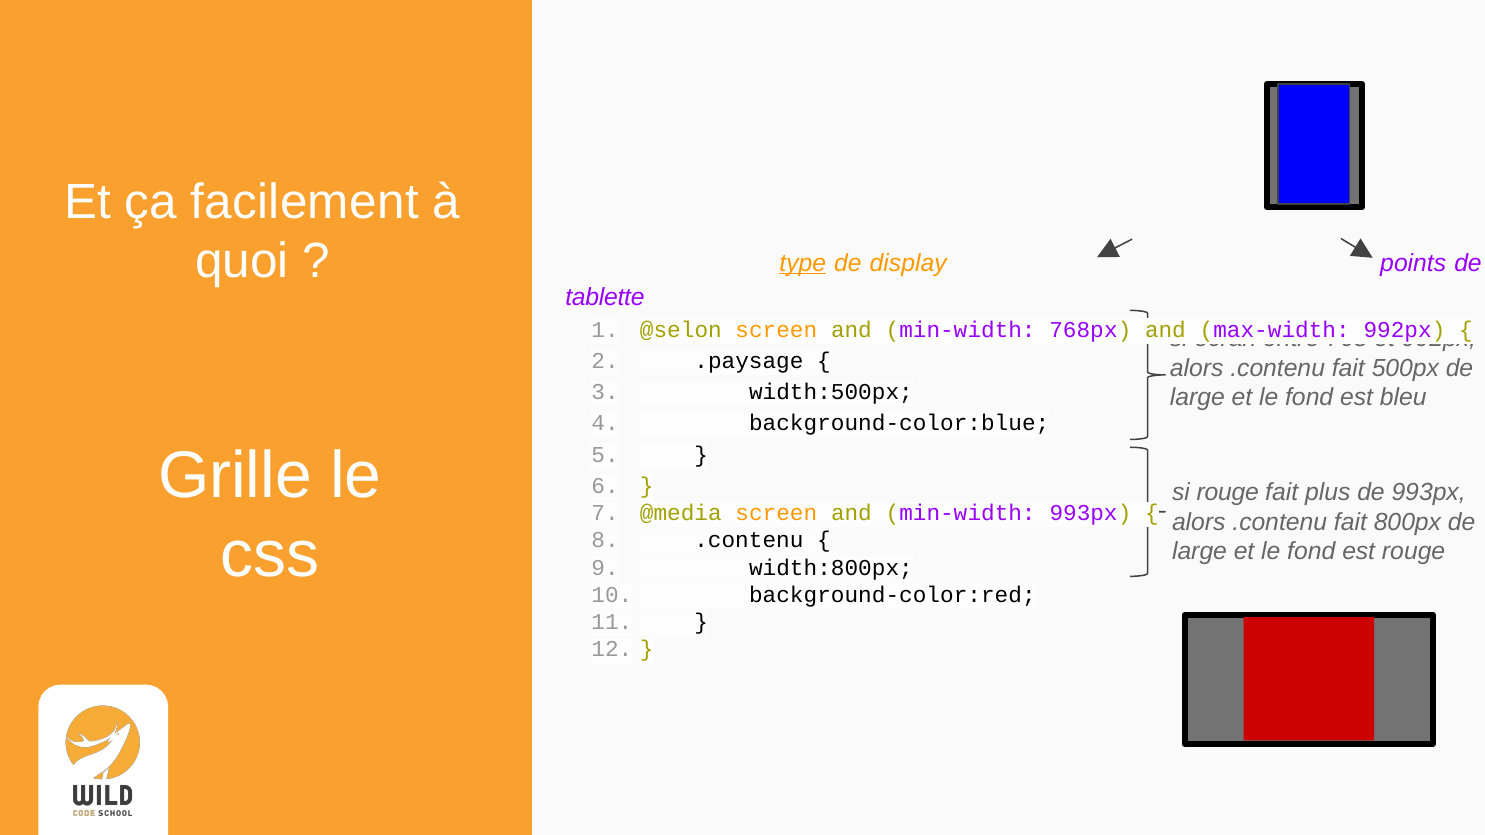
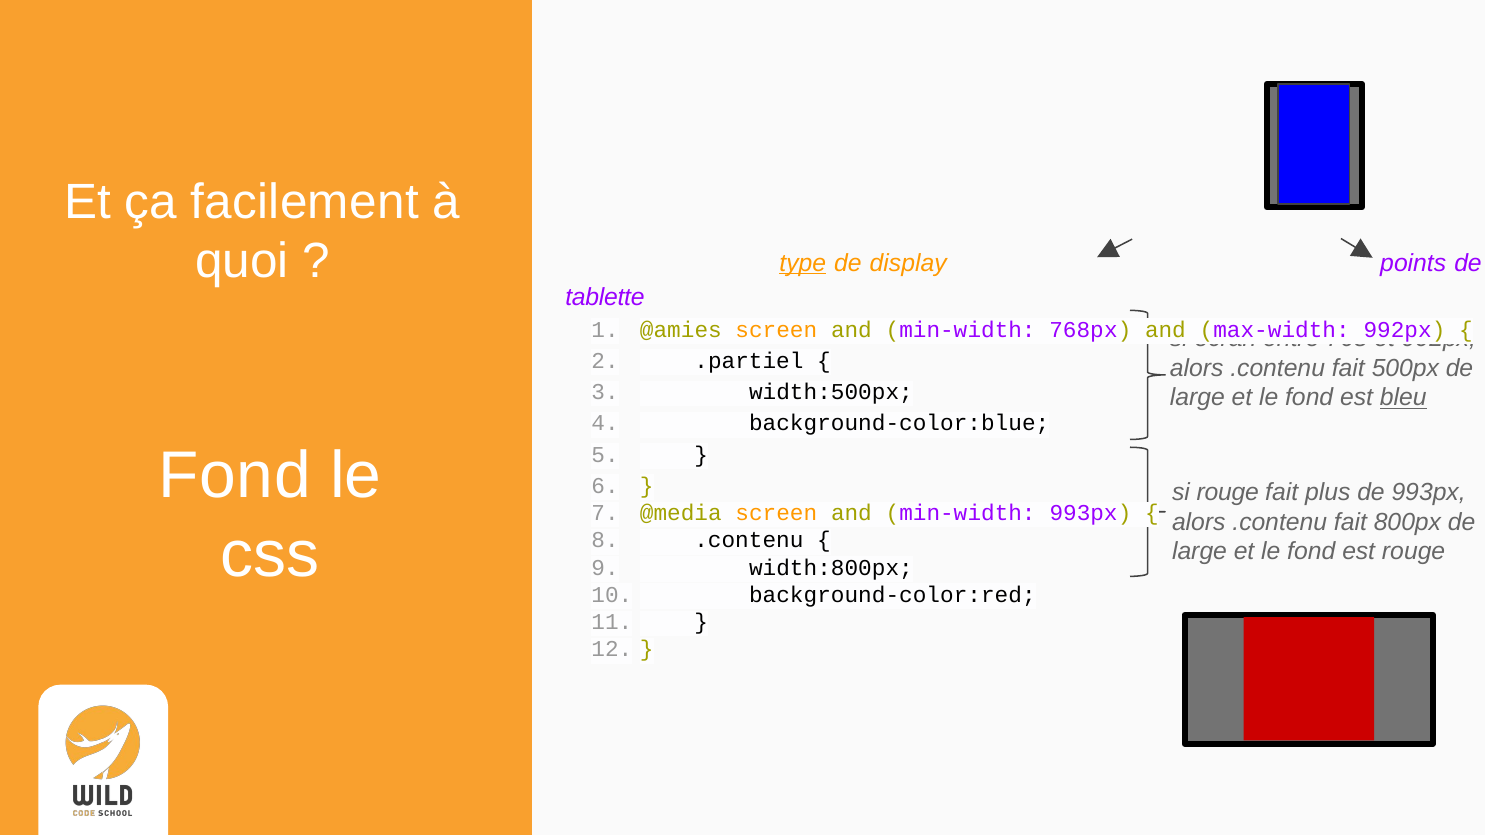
@selon: @selon -> @amies (681, 330)
.paysage: .paysage -> .partiel (749, 361)
bleu underline: none -> present (1403, 398)
Grille: Grille -> Fond (235, 476)
